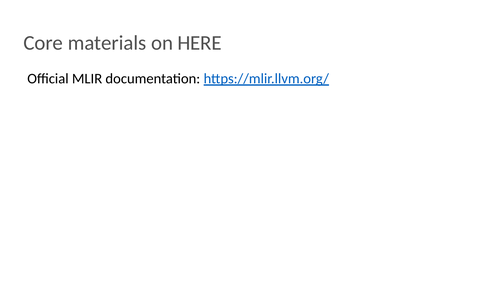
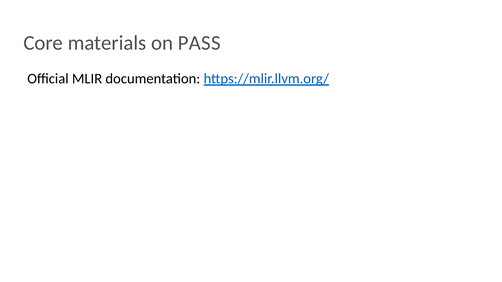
HERE: HERE -> PASS (199, 43)
